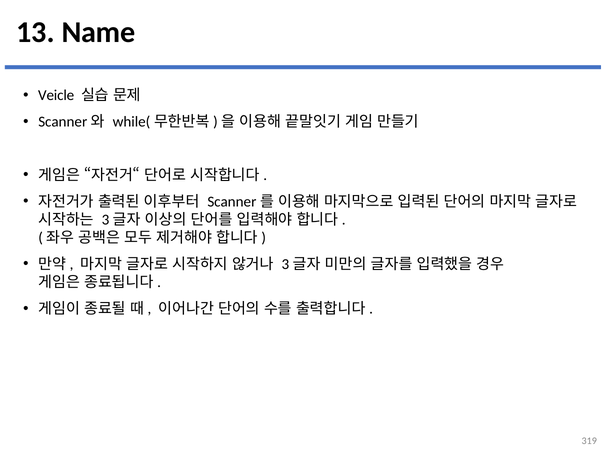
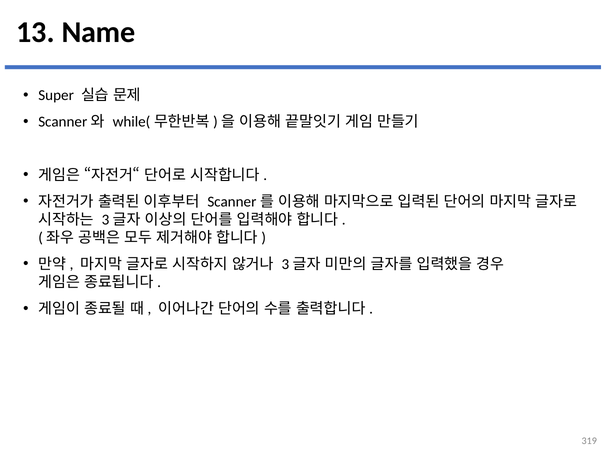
Veicle: Veicle -> Super (56, 95)
